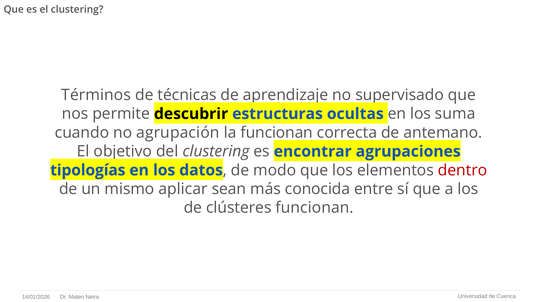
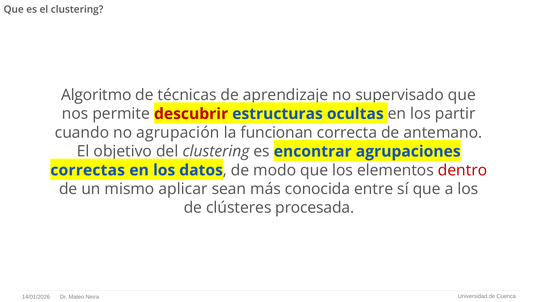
Términos: Términos -> Algoritmo (96, 95)
descubrir colour: black -> red (191, 114)
suma: suma -> partir (455, 114)
tipologías: tipologías -> correctas (88, 170)
clústeres funcionan: funcionan -> procesada (315, 208)
